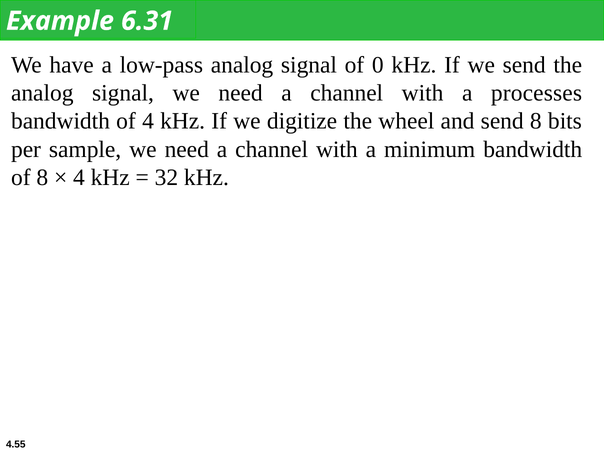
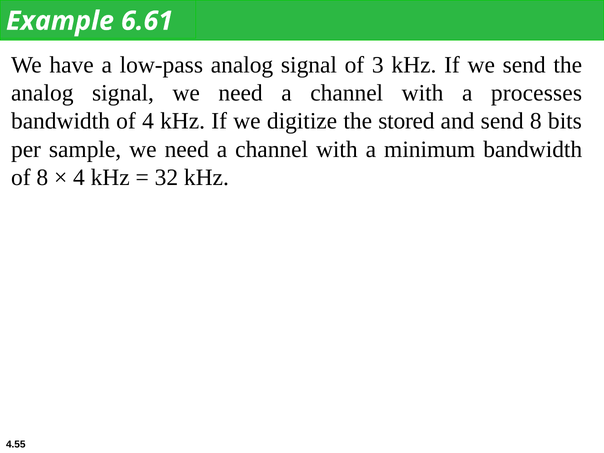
6.31: 6.31 -> 6.61 (147, 21)
0: 0 -> 3 (378, 65)
wheel: wheel -> stored (406, 121)
